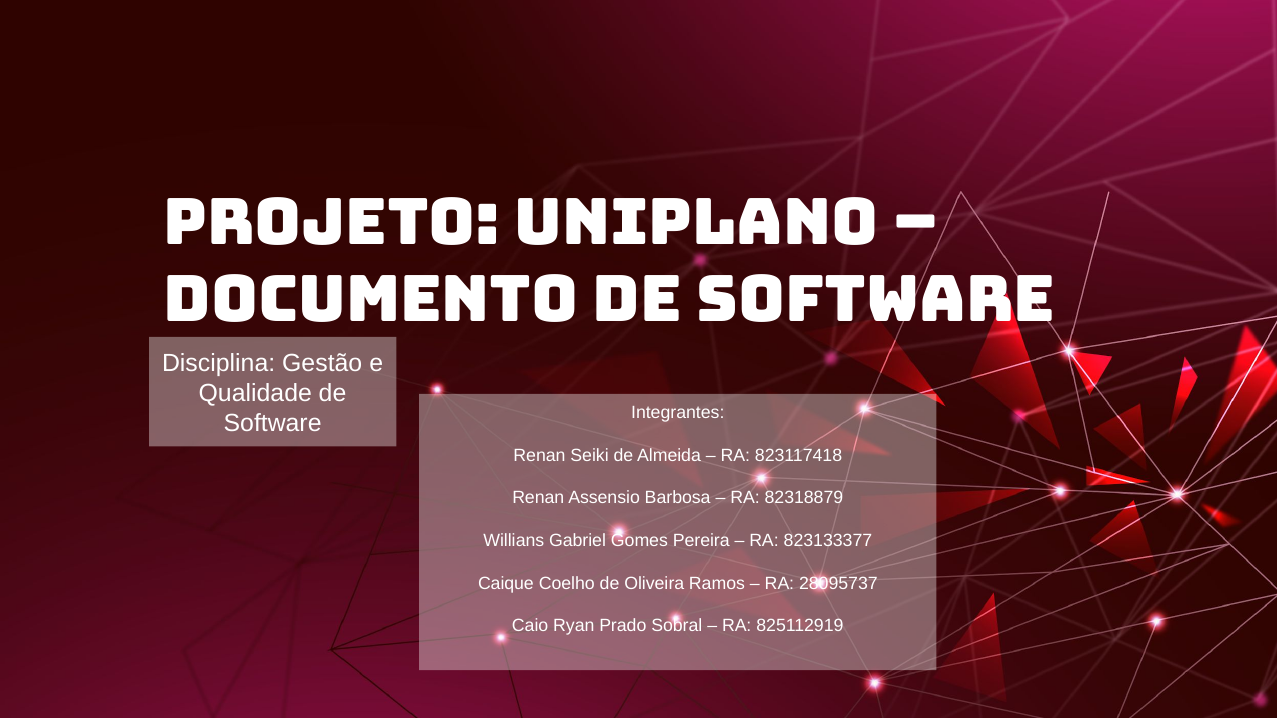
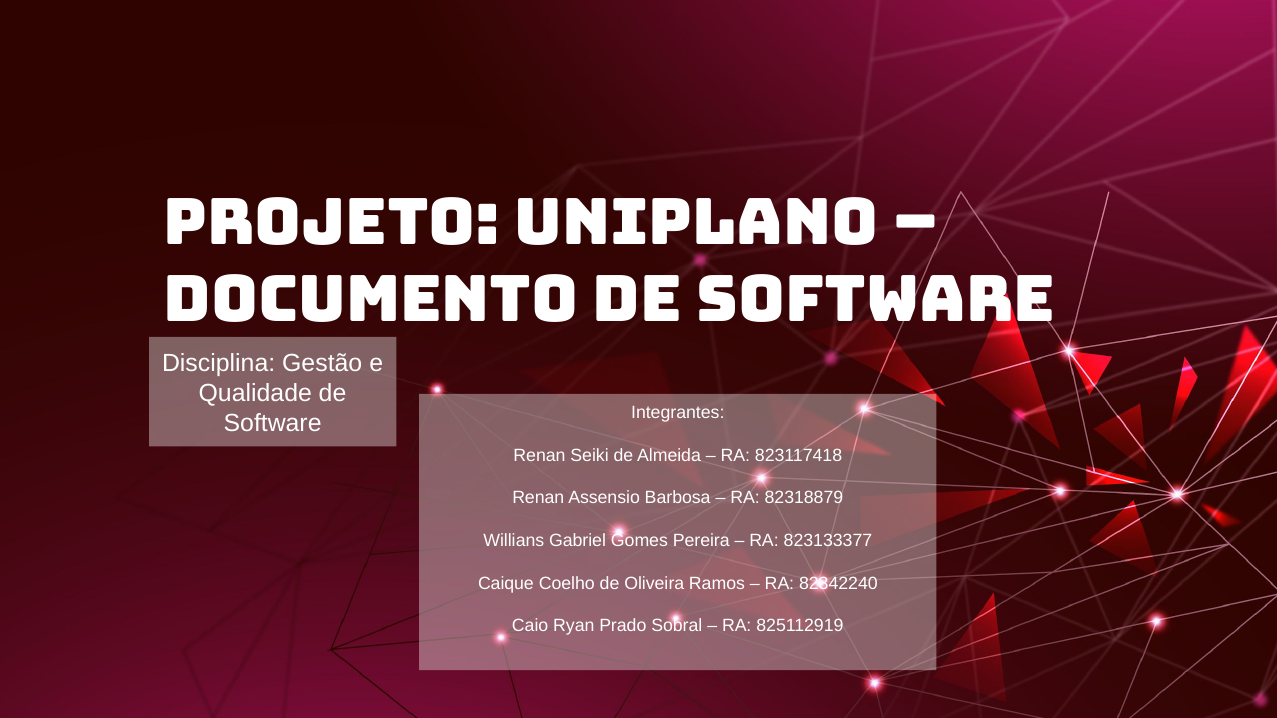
28095737: 28095737 -> 82342240 (838, 584)
